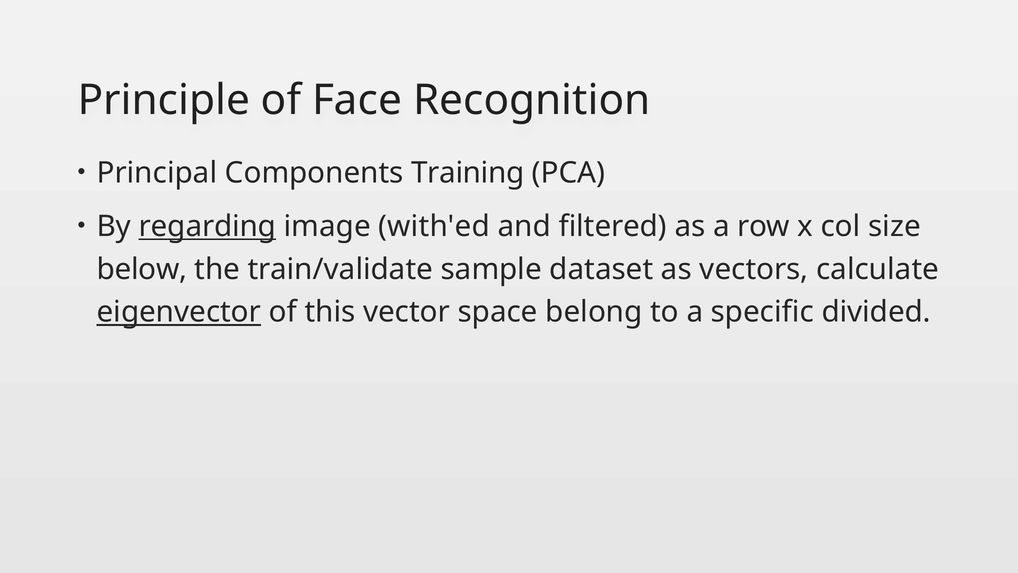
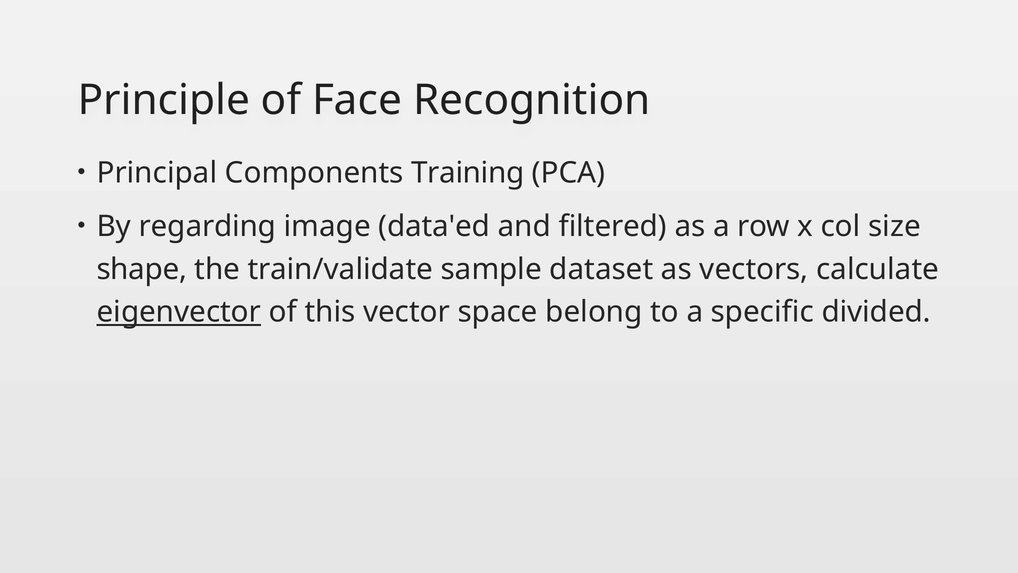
regarding underline: present -> none (207, 226)
with'ed: with'ed -> data'ed (434, 226)
below: below -> shape (142, 269)
